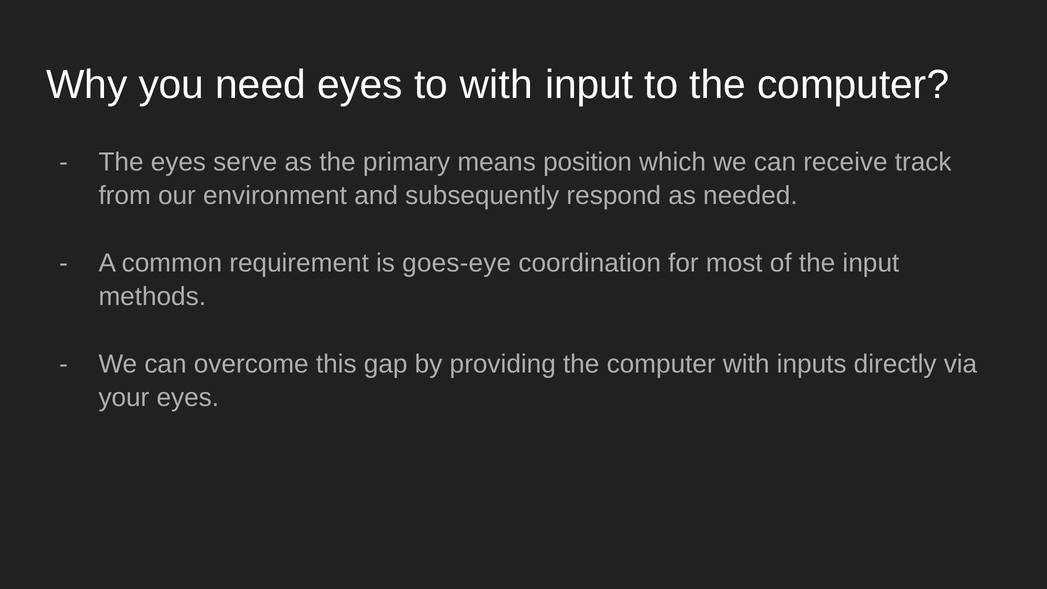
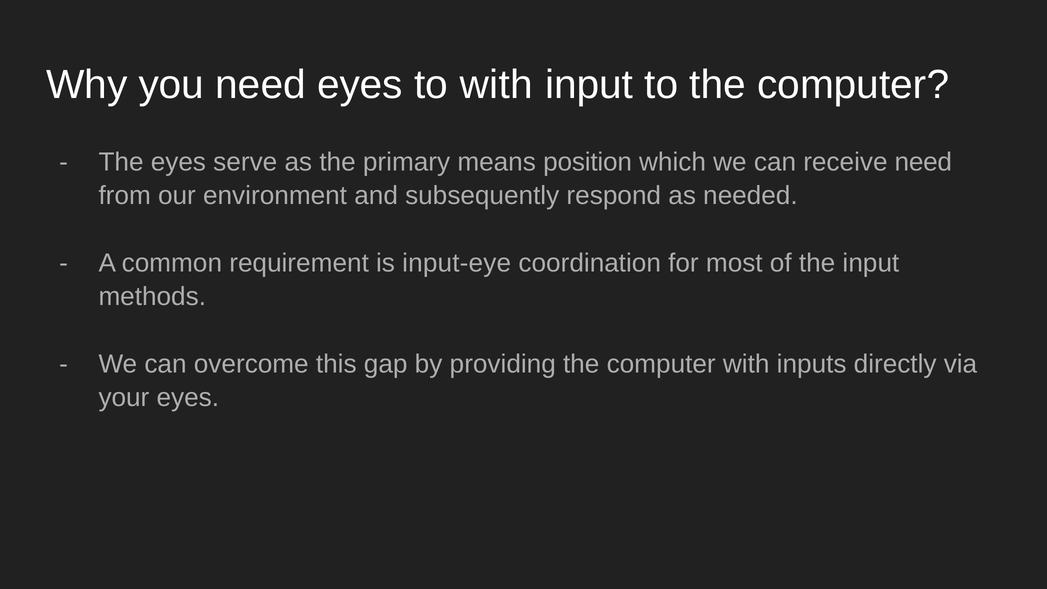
receive track: track -> need (923, 162)
goes-eye: goes-eye -> input-eye (457, 263)
